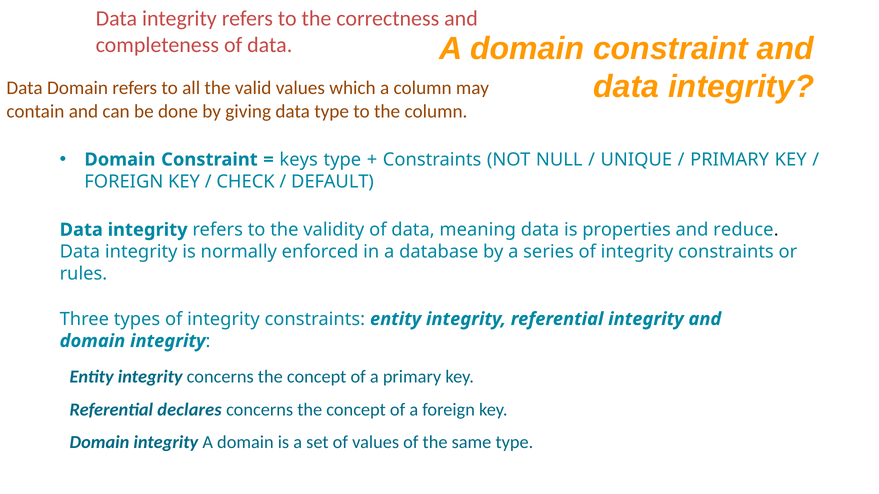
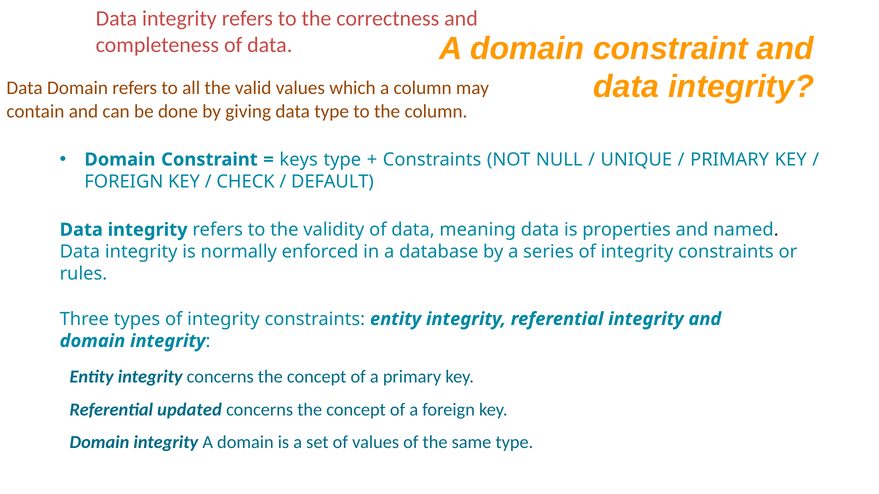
reduce: reduce -> named (743, 230)
declares: declares -> updated (189, 410)
